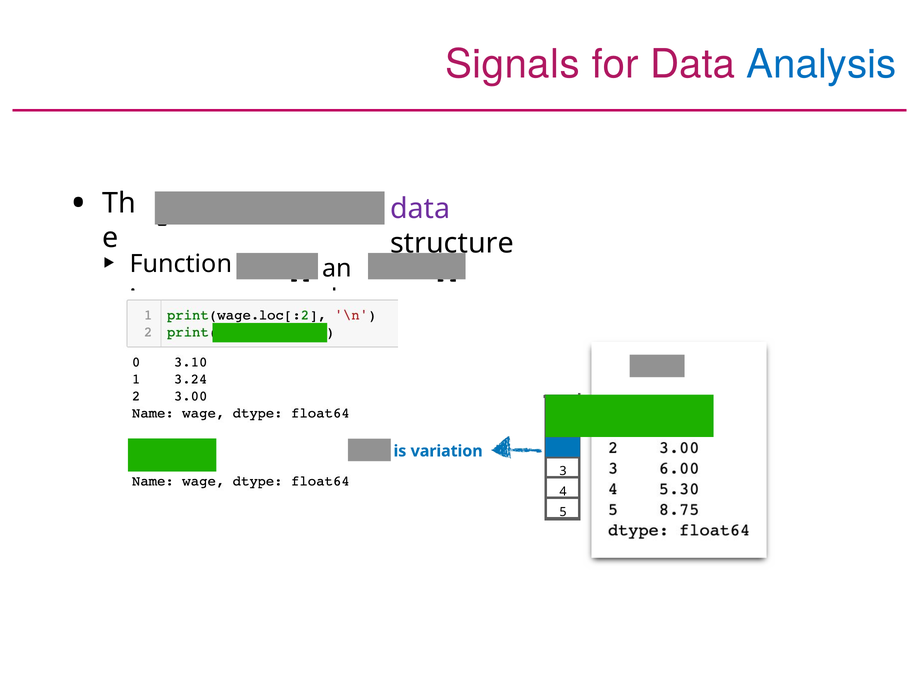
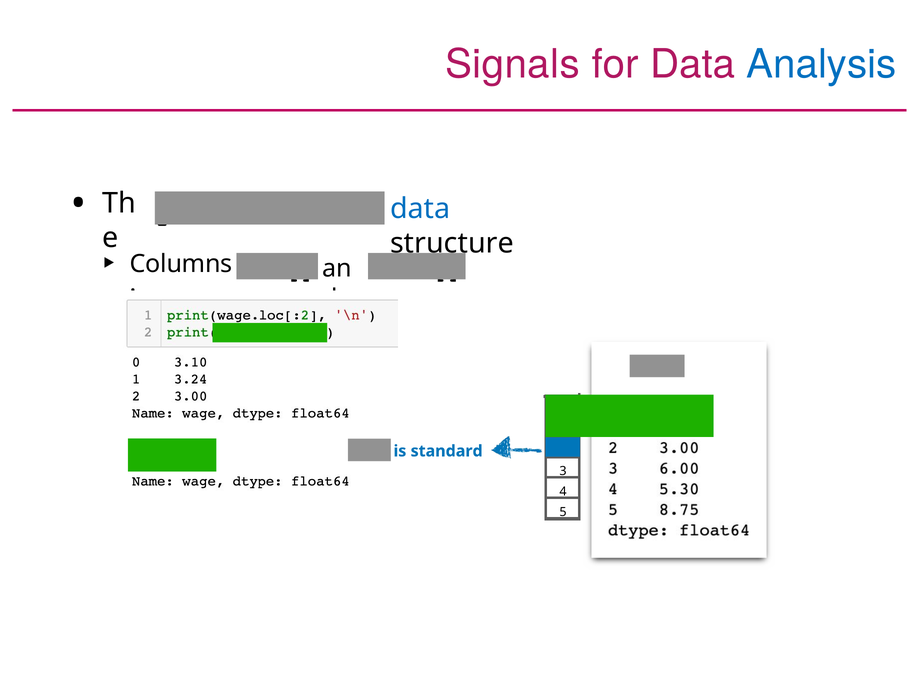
data colour: purple -> blue (420, 209)
Function: Function -> Columns (181, 264)
variation: variation -> standard (447, 451)
